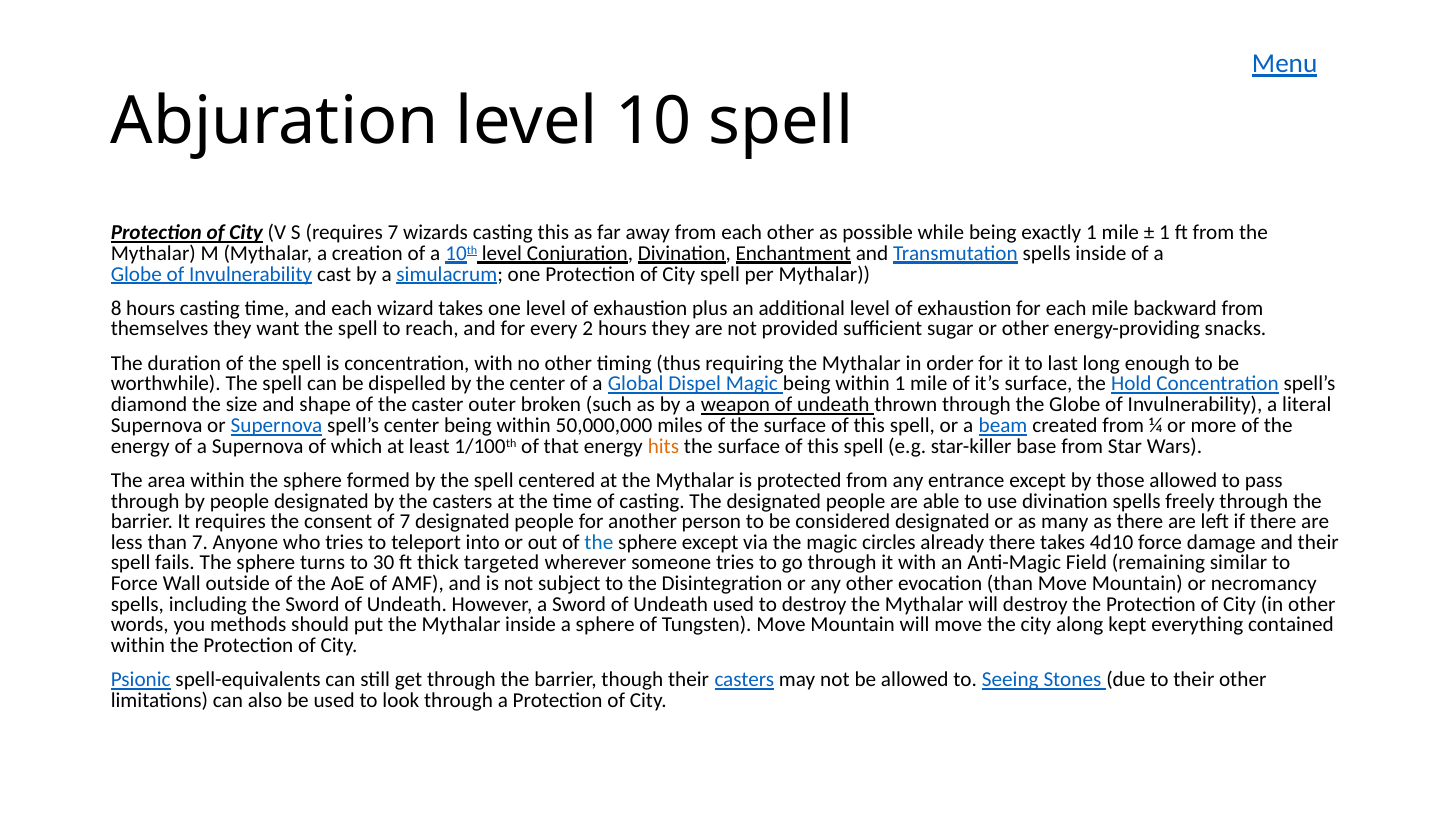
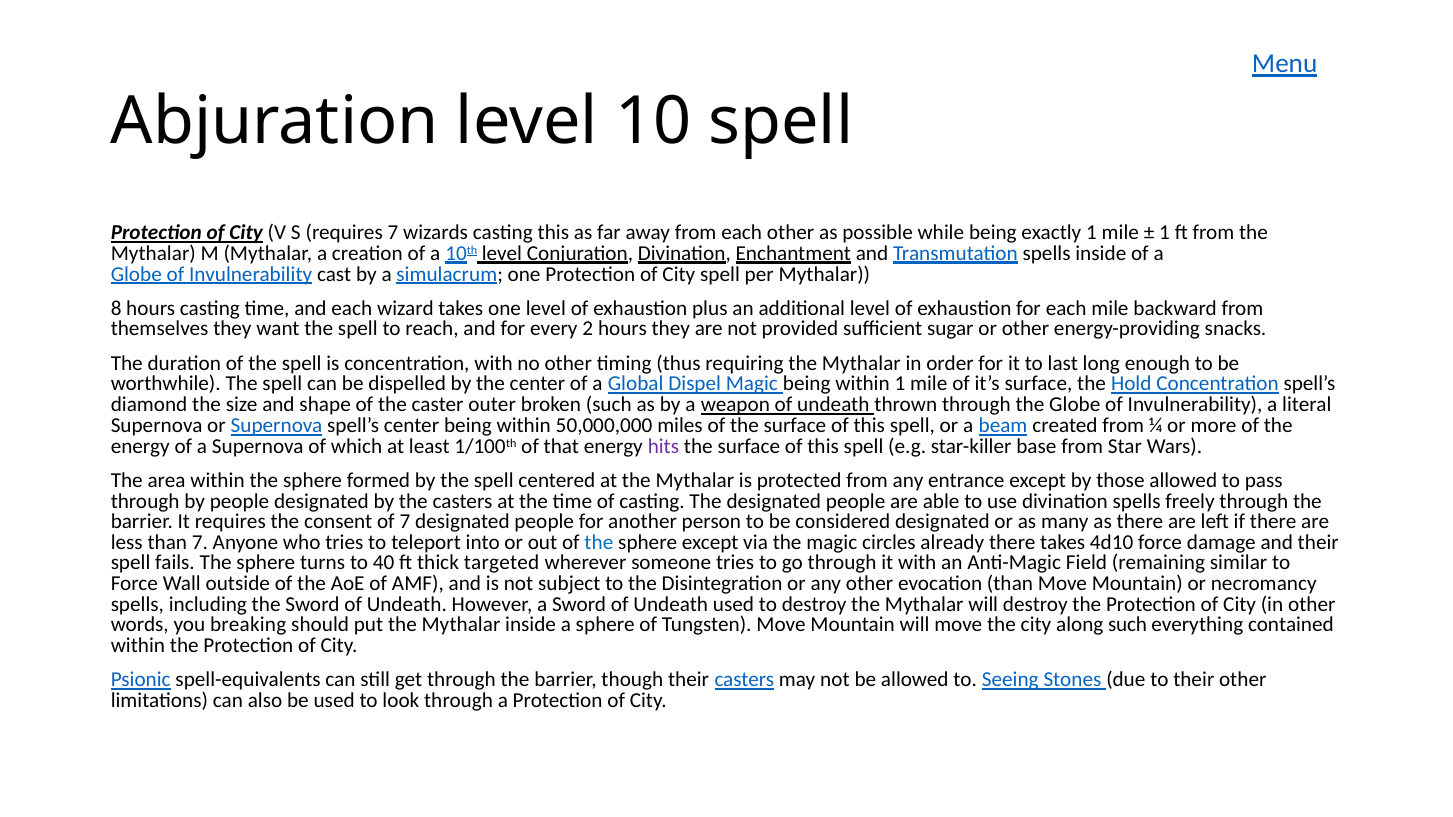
hits colour: orange -> purple (663, 447)
30: 30 -> 40 (384, 563)
methods: methods -> breaking (248, 625)
along kept: kept -> such (1128, 625)
